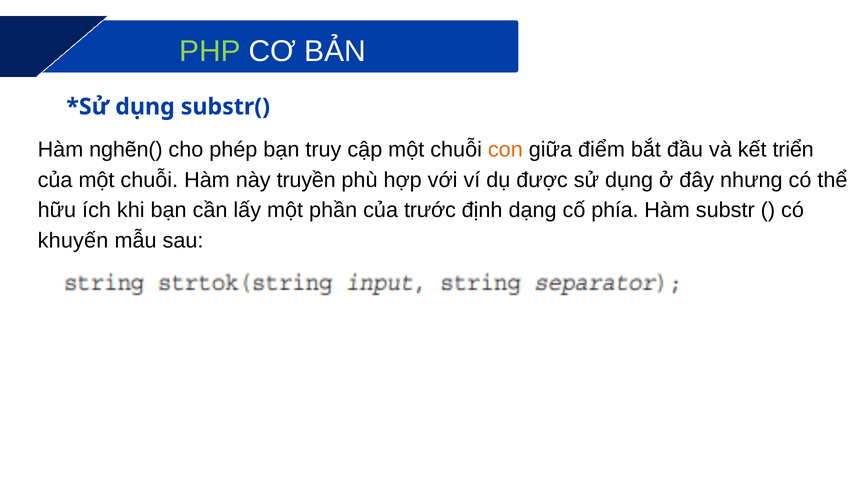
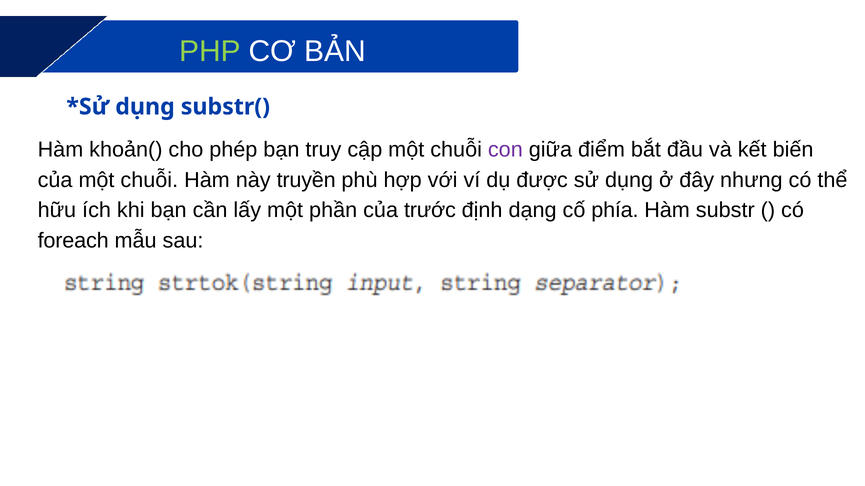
nghẽn(: nghẽn( -> khoản( (126, 150)
con colour: orange -> purple (505, 150)
triển: triển -> biến (793, 150)
khuyến: khuyến -> foreach (73, 241)
